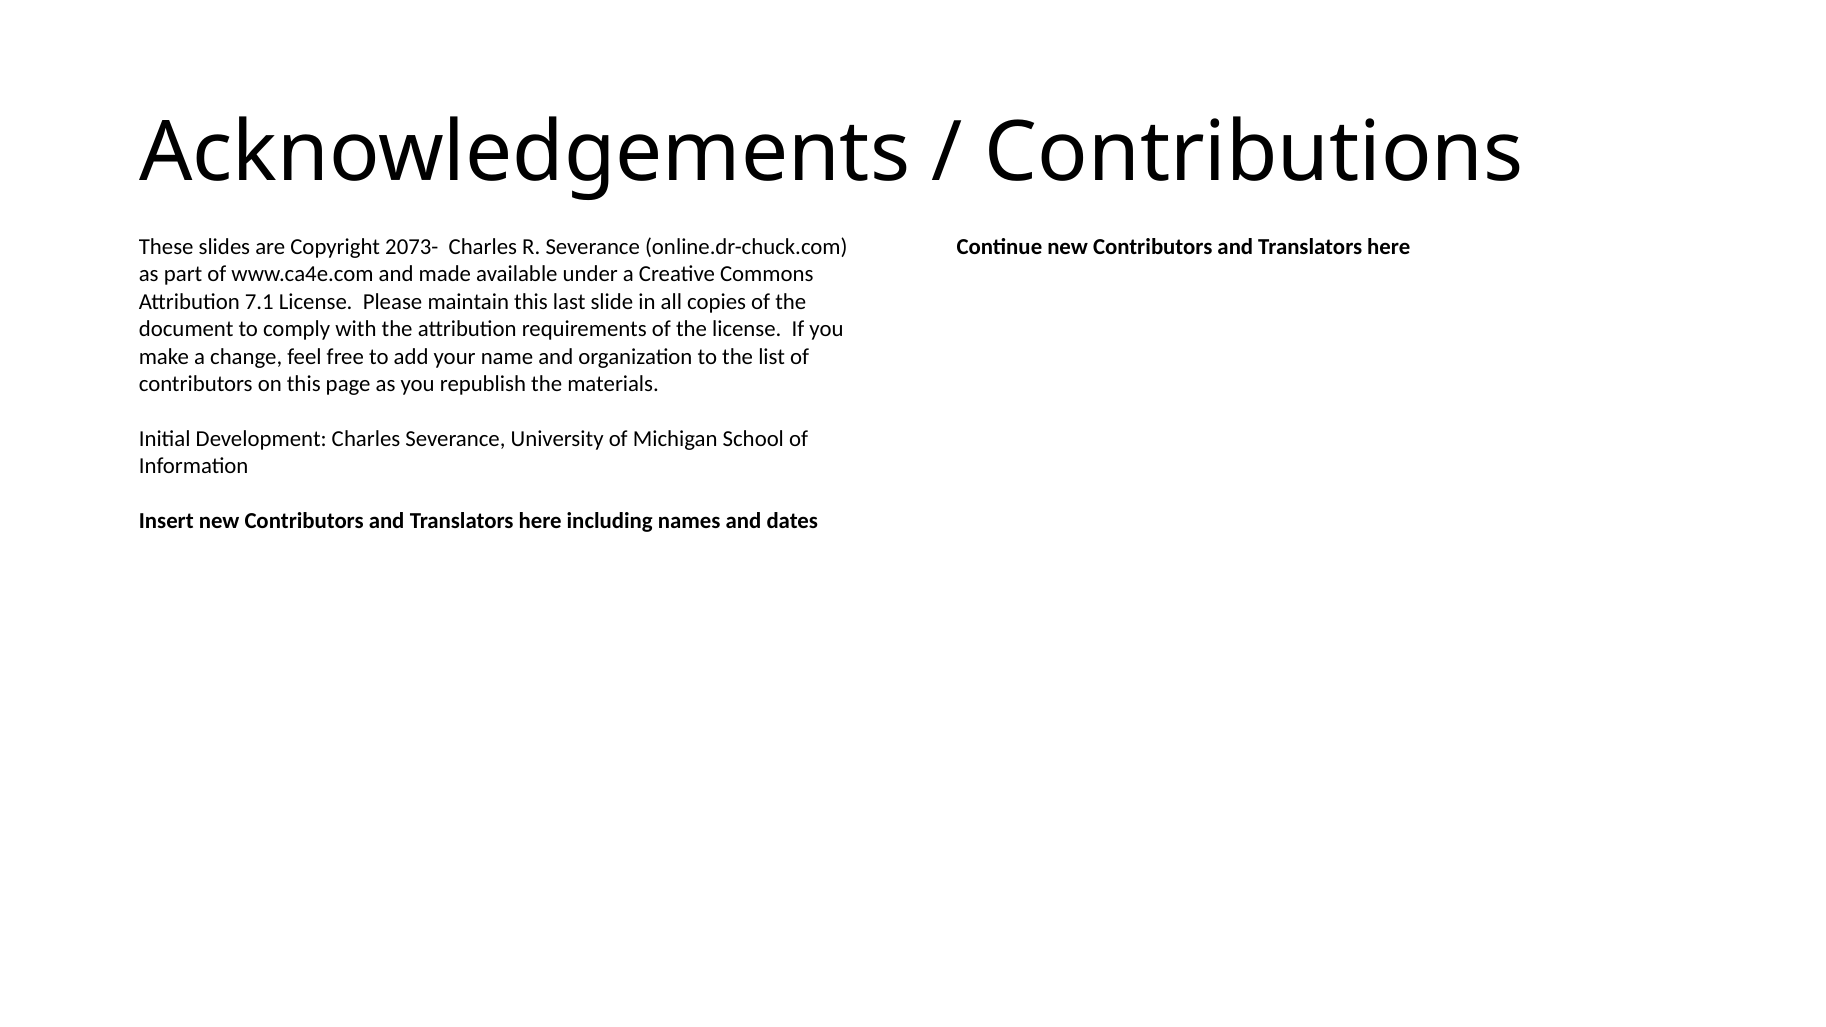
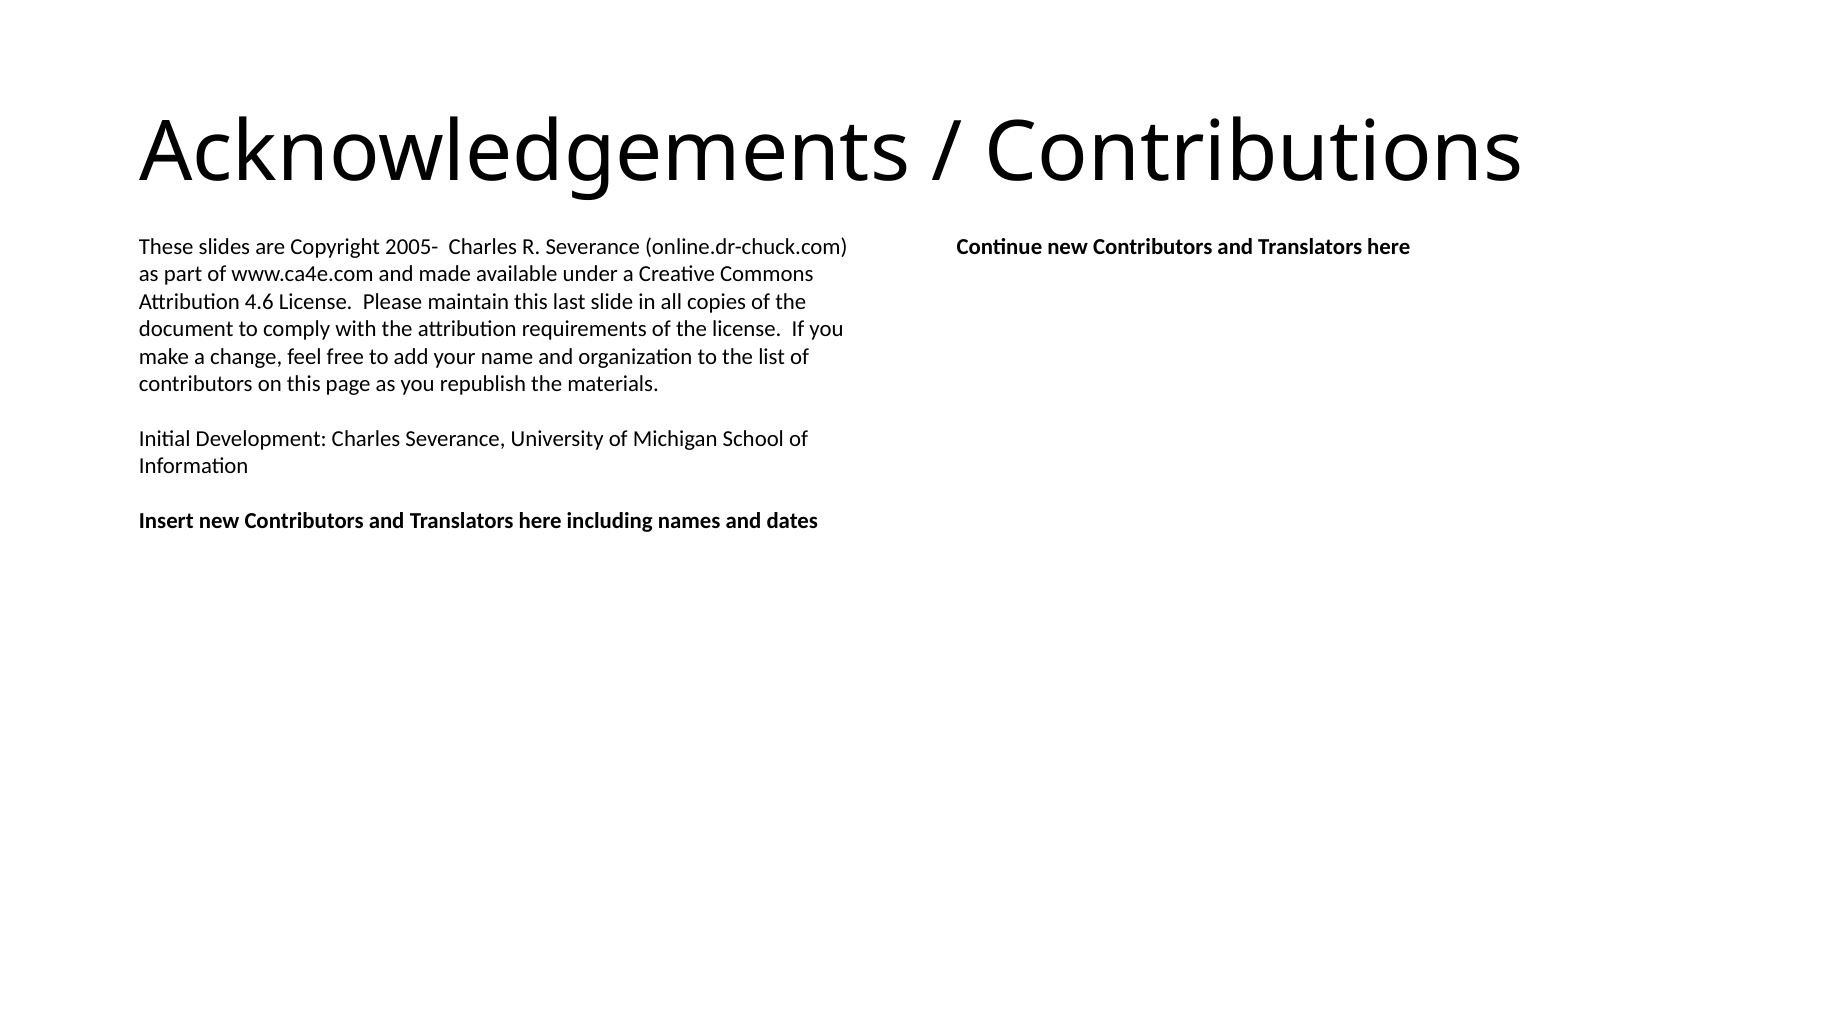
2073-: 2073- -> 2005- (412, 247)
7.1: 7.1 -> 4.6 (259, 302)
